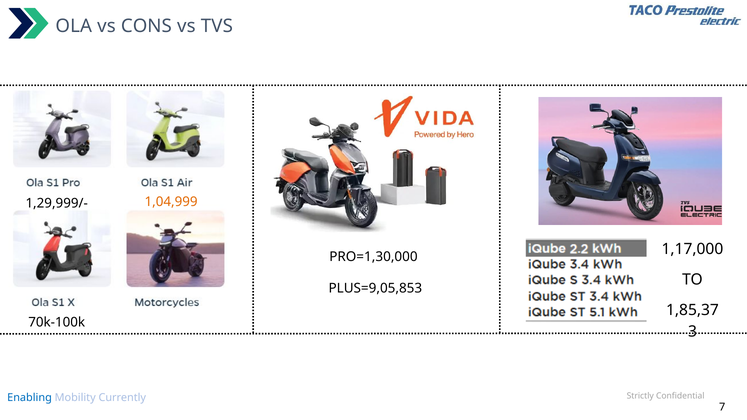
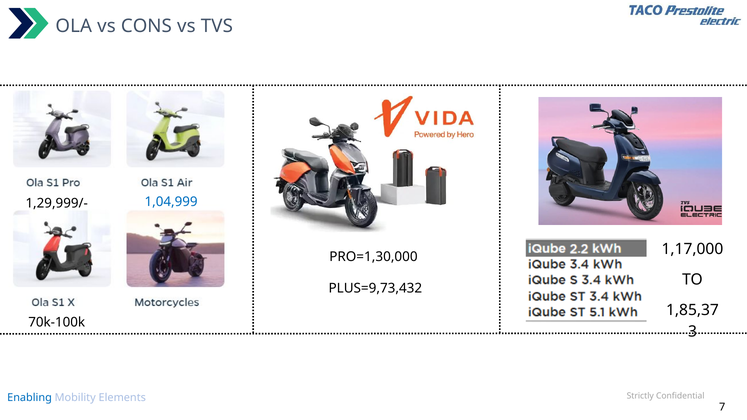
1,04,999 colour: orange -> blue (171, 202)
PLUS=9,05,853: PLUS=9,05,853 -> PLUS=9,73,432 (375, 288)
Currently: Currently -> Elements (122, 398)
